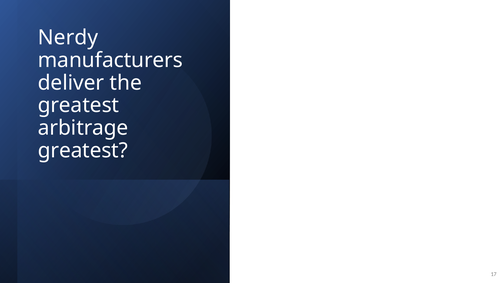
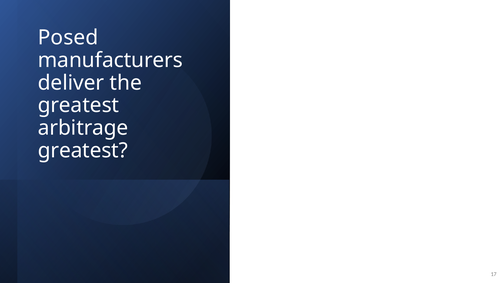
Nerdy: Nerdy -> Posed (68, 37)
